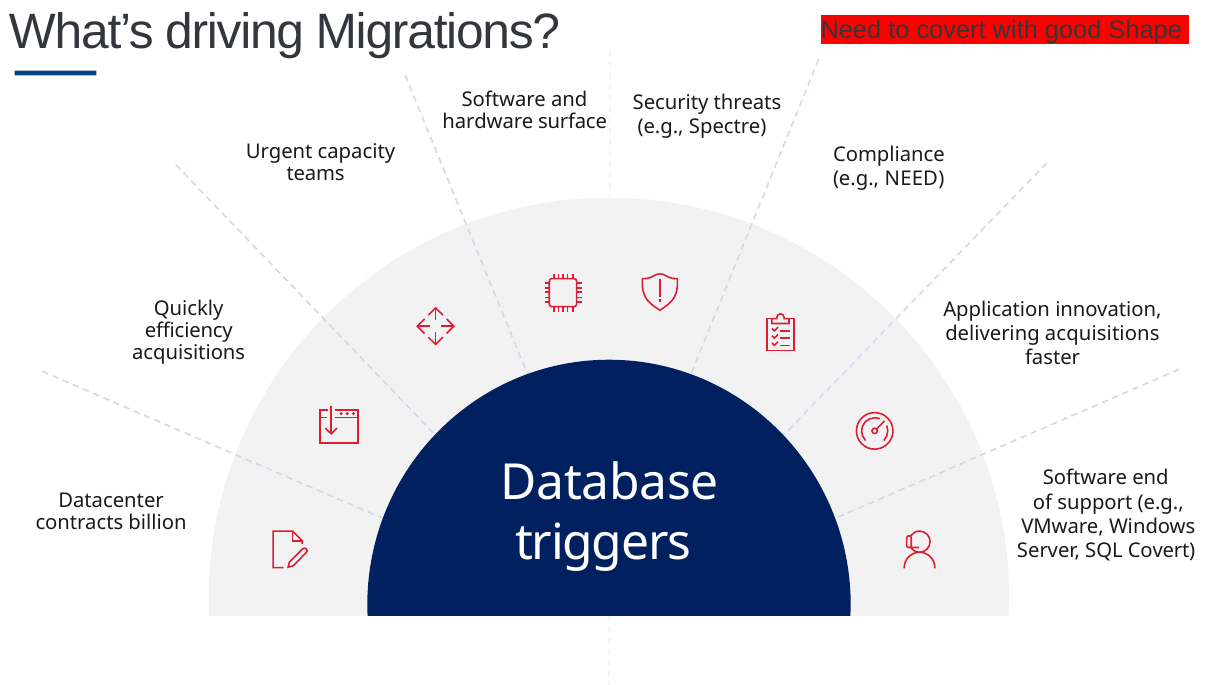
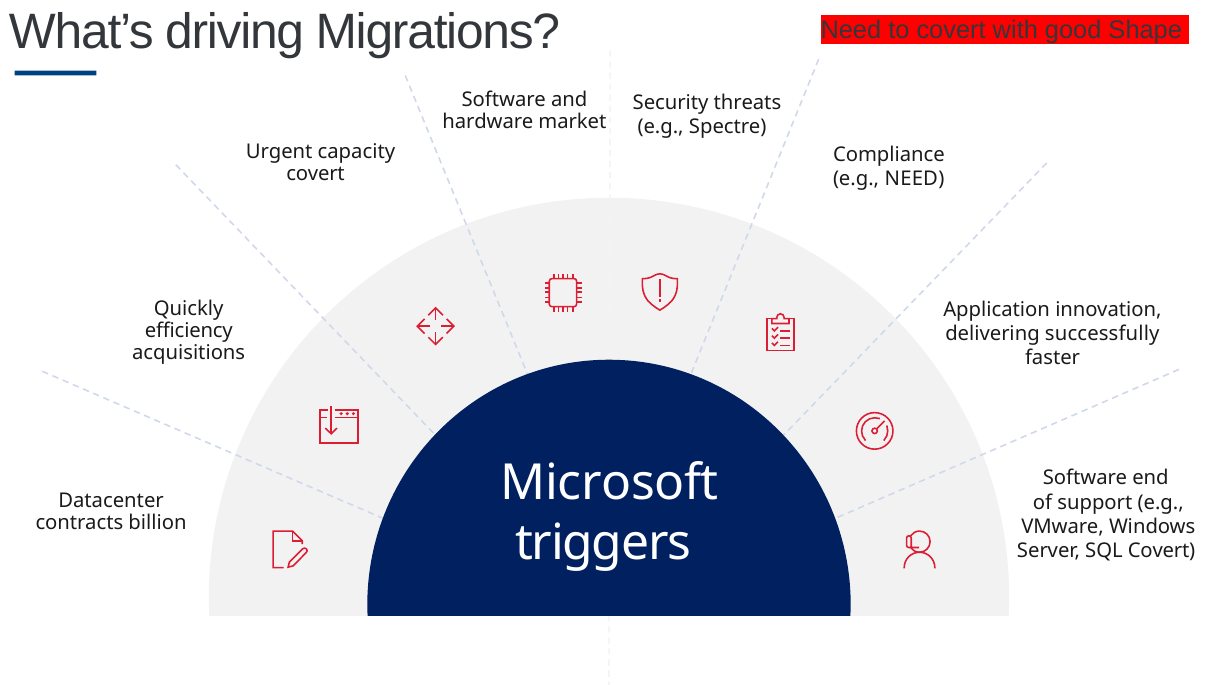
surface: surface -> market (572, 122)
teams: teams -> covert (316, 174)
delivering acquisitions: acquisitions -> successfully (1102, 334)
Database: Database -> Microsoft (610, 483)
